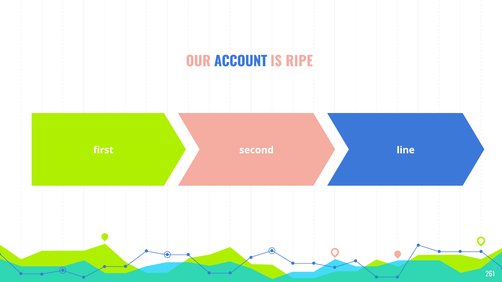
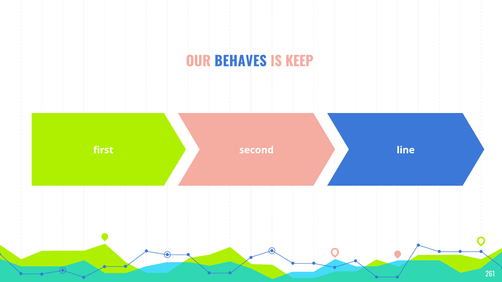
ACCOUNT: ACCOUNT -> BEHAVES (241, 62)
RIPE: RIPE -> KEEP (299, 62)
